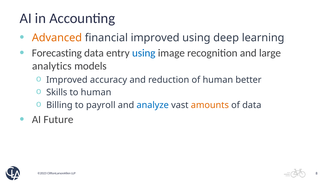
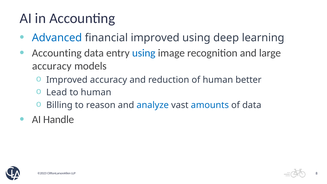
Advanced colour: orange -> blue (57, 38)
Forecasting: Forecasting -> Accounting (57, 53)
analytics: analytics -> accuracy (52, 66)
Skills: Skills -> Lead (57, 92)
payroll: payroll -> reason (101, 105)
amounts colour: orange -> blue (210, 105)
Future: Future -> Handle (59, 119)
